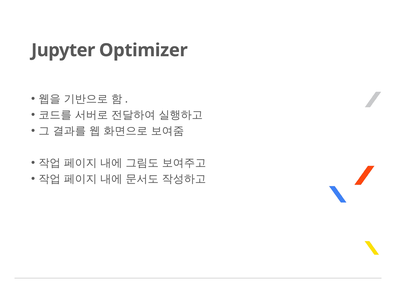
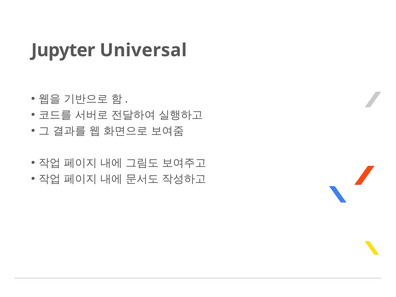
Optimizer: Optimizer -> Universal (143, 50)
